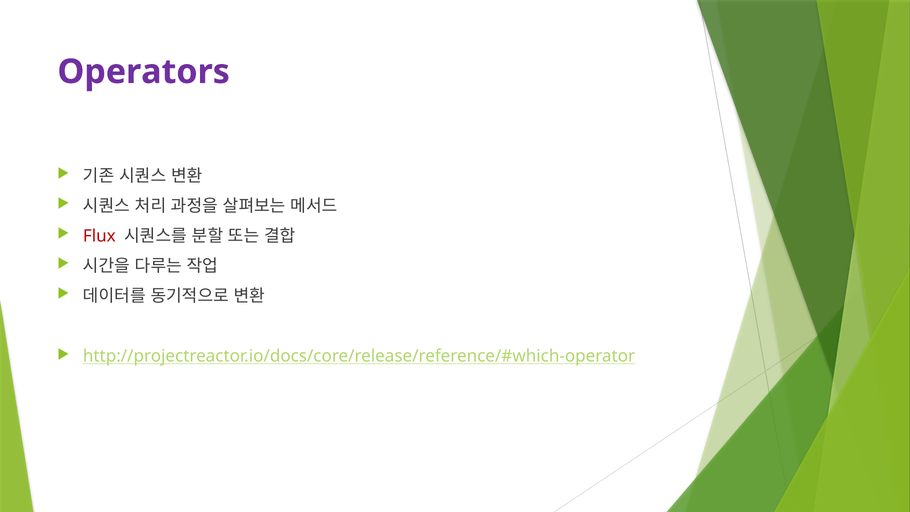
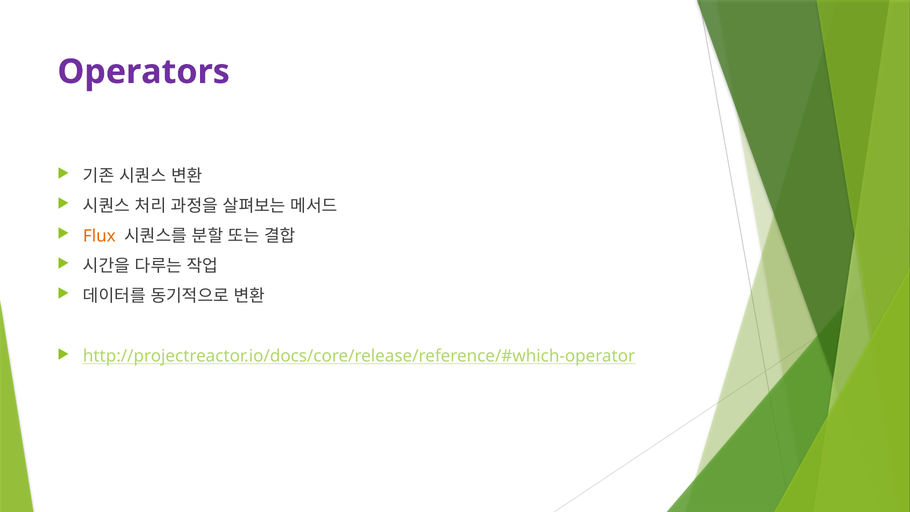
Flux colour: red -> orange (99, 236)
